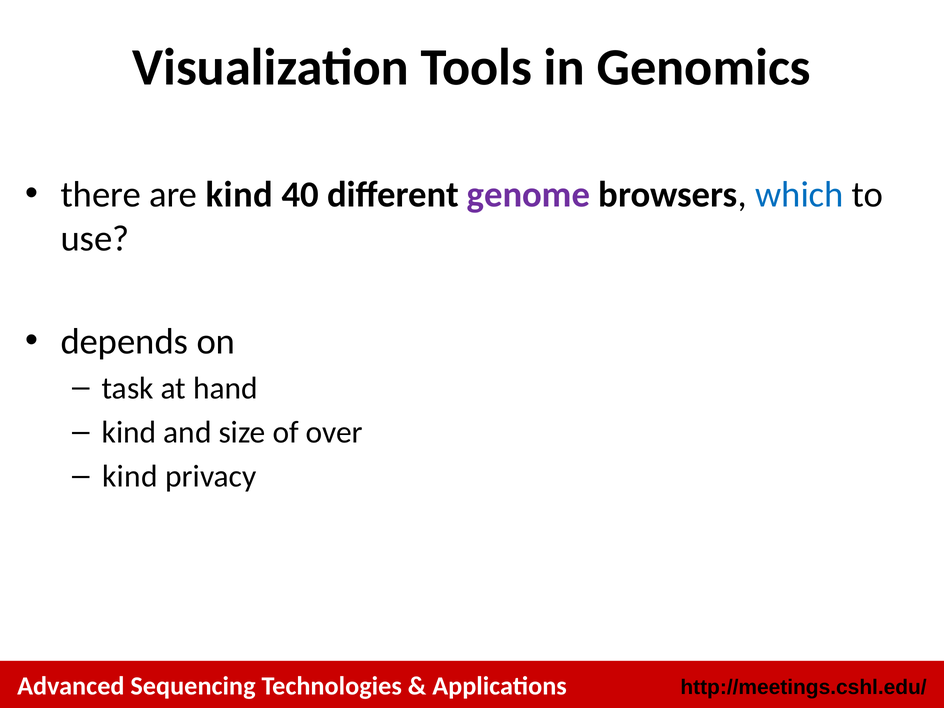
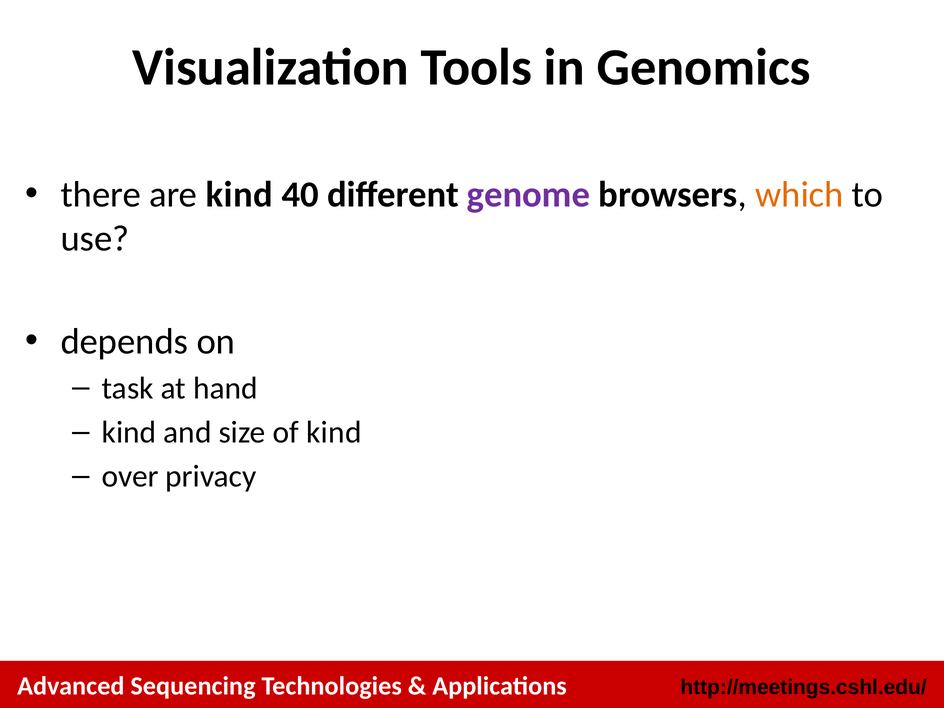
which colour: blue -> orange (799, 195)
of over: over -> kind (334, 432)
kind: kind -> over (130, 476)
